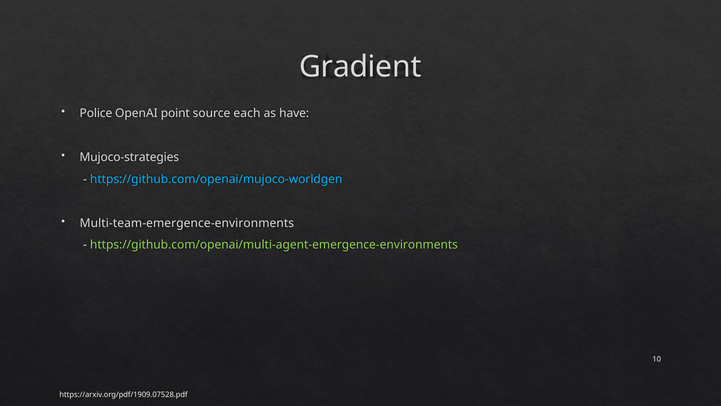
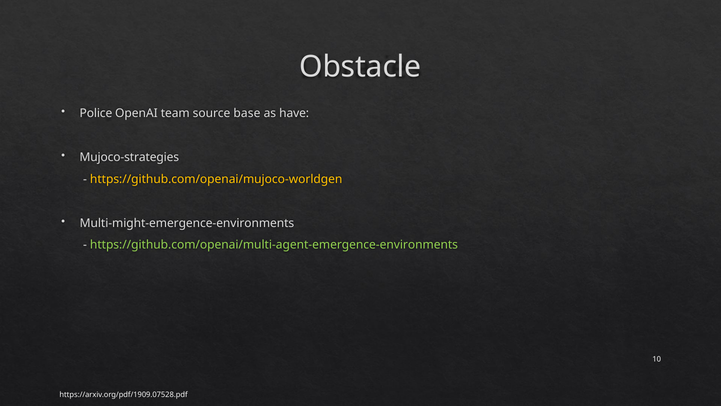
Gradient: Gradient -> Obstacle (360, 67)
point: point -> team (175, 113)
each: each -> base (247, 113)
https://github.com/openai/mujoco-worldgen colour: light blue -> yellow (216, 179)
Multi-team-emergence-environments: Multi-team-emergence-environments -> Multi-might-emergence-environments (187, 223)
